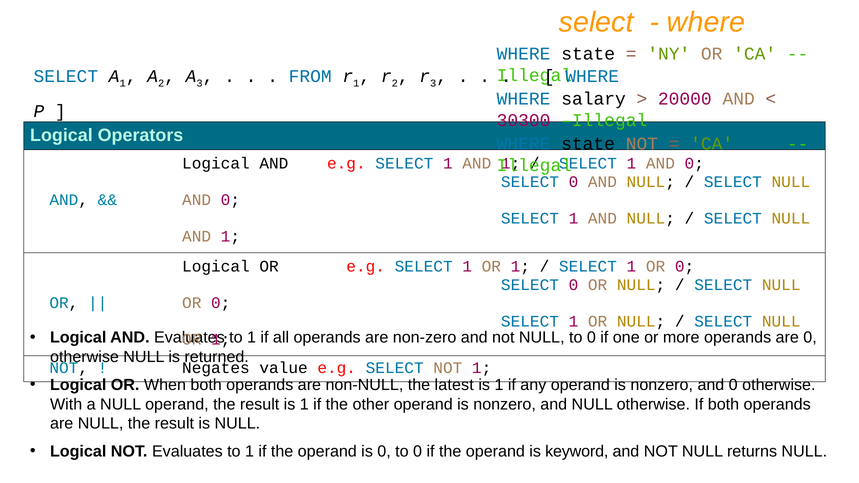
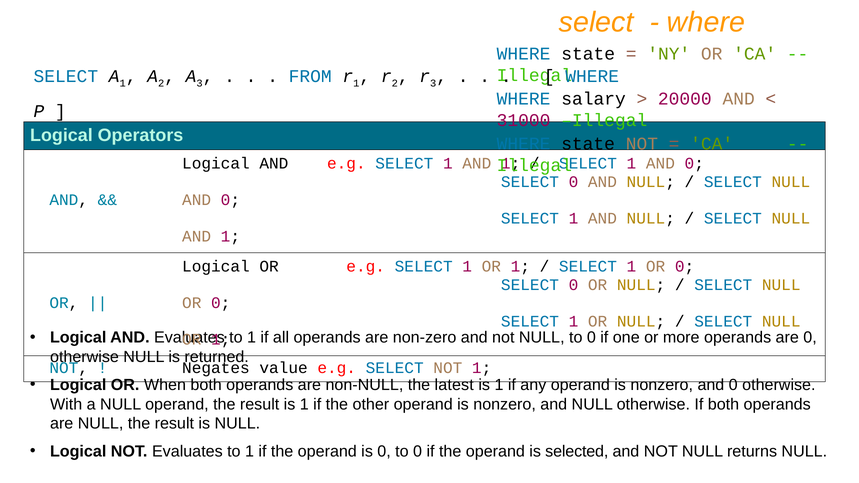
30300: 30300 -> 31000 (524, 120)
keyword: keyword -> selected (577, 452)
